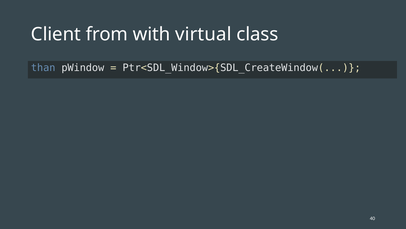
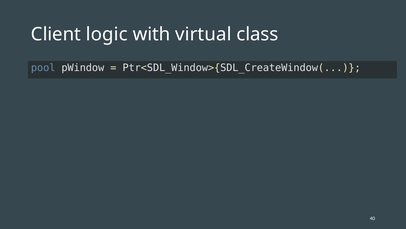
from: from -> logic (107, 34)
than: than -> pool (43, 68)
